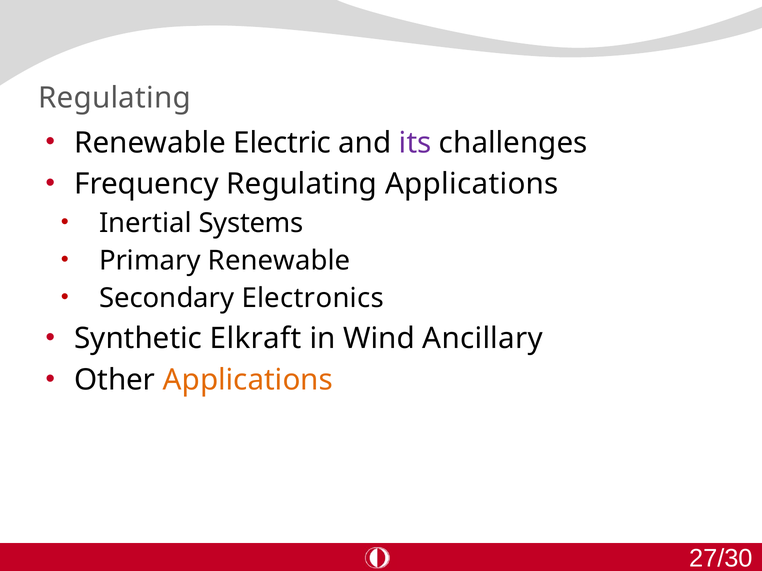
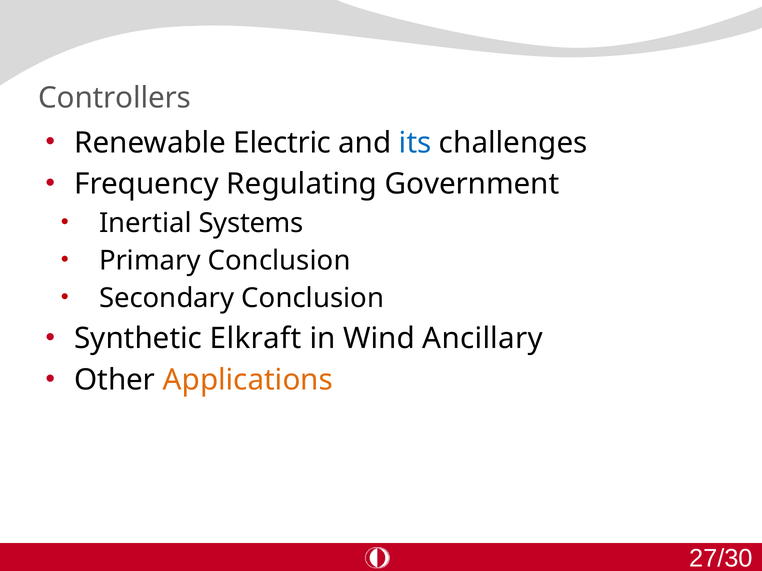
Regulating: Regulating -> Controllers (115, 98)
its colour: purple -> blue (415, 143)
Regulating Applications: Applications -> Government (472, 184)
Primary Renewable: Renewable -> Conclusion (279, 261)
Secondary Electronics: Electronics -> Conclusion (313, 298)
